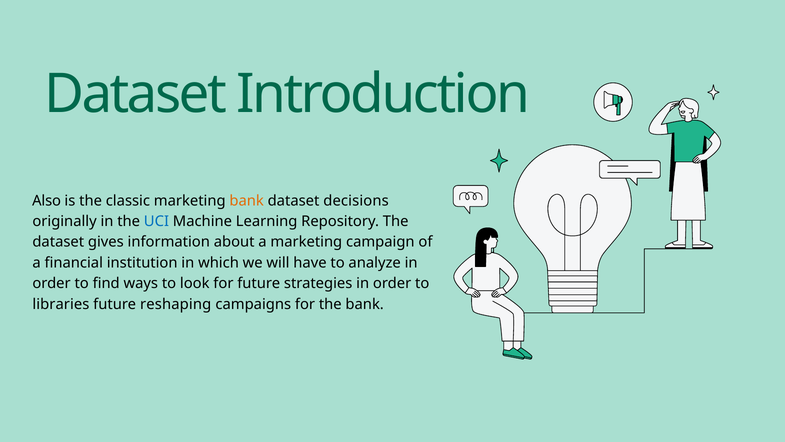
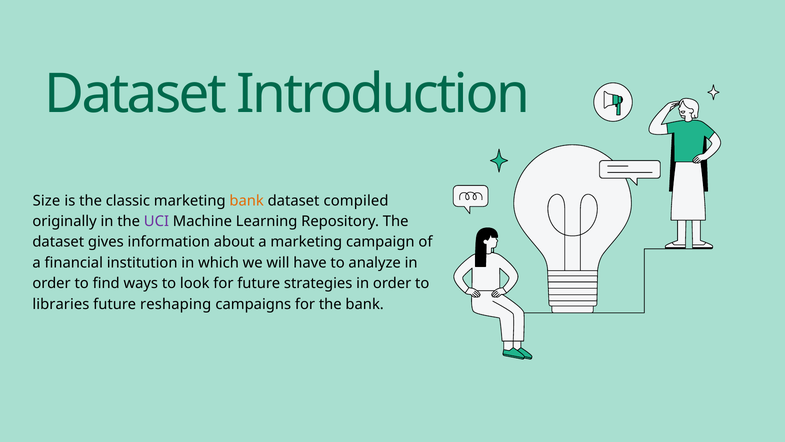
Also: Also -> Size (46, 200)
decisions: decisions -> compiled (356, 200)
UCI colour: blue -> purple (156, 221)
